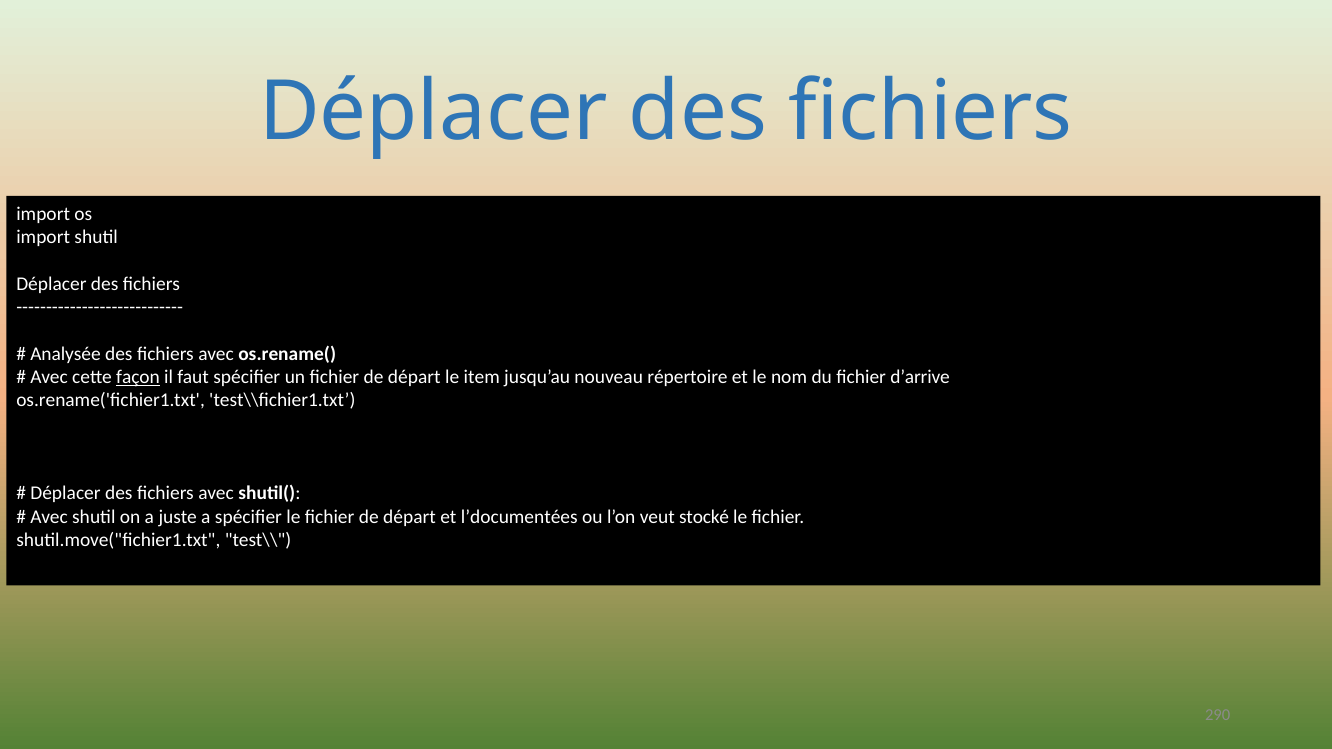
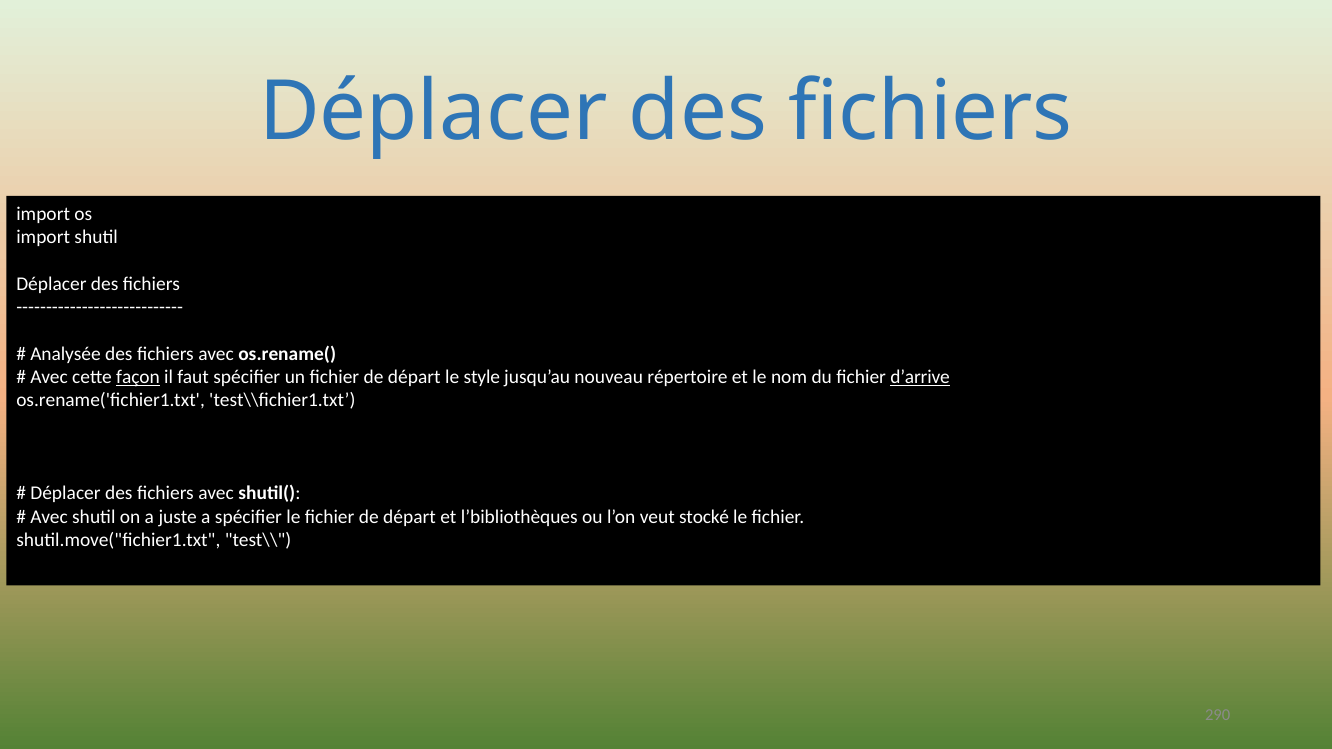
item: item -> style (482, 377)
d’arrive underline: none -> present (920, 377)
l’documentées: l’documentées -> l’bibliothèques (519, 517)
